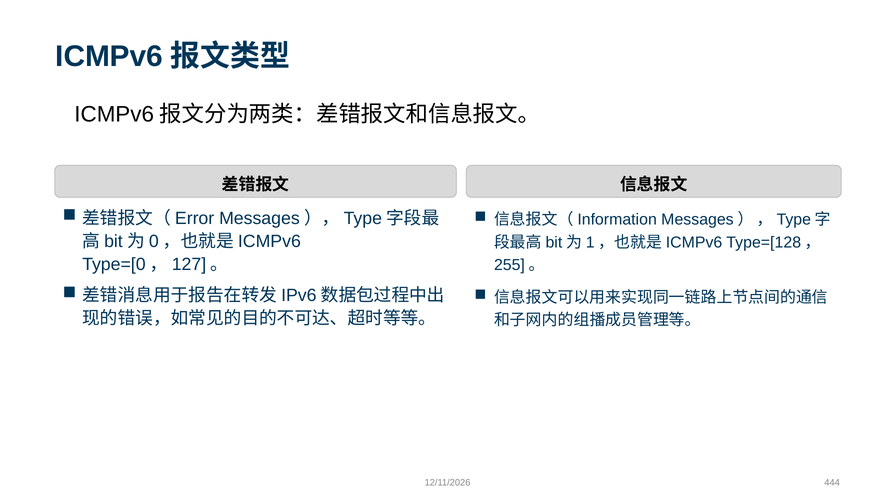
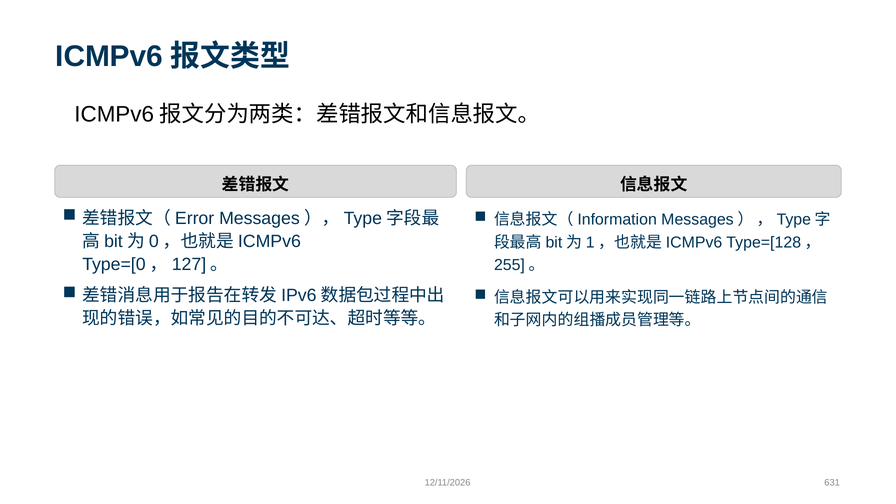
444: 444 -> 631 (832, 483)
